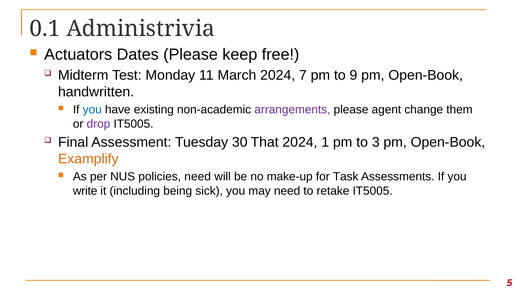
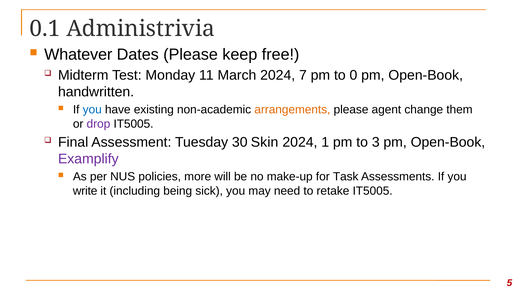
Actuators: Actuators -> Whatever (78, 55)
9: 9 -> 0 (353, 75)
arrangements colour: purple -> orange (292, 110)
That: That -> Skin (265, 142)
Examplify colour: orange -> purple (88, 159)
policies need: need -> more (198, 177)
